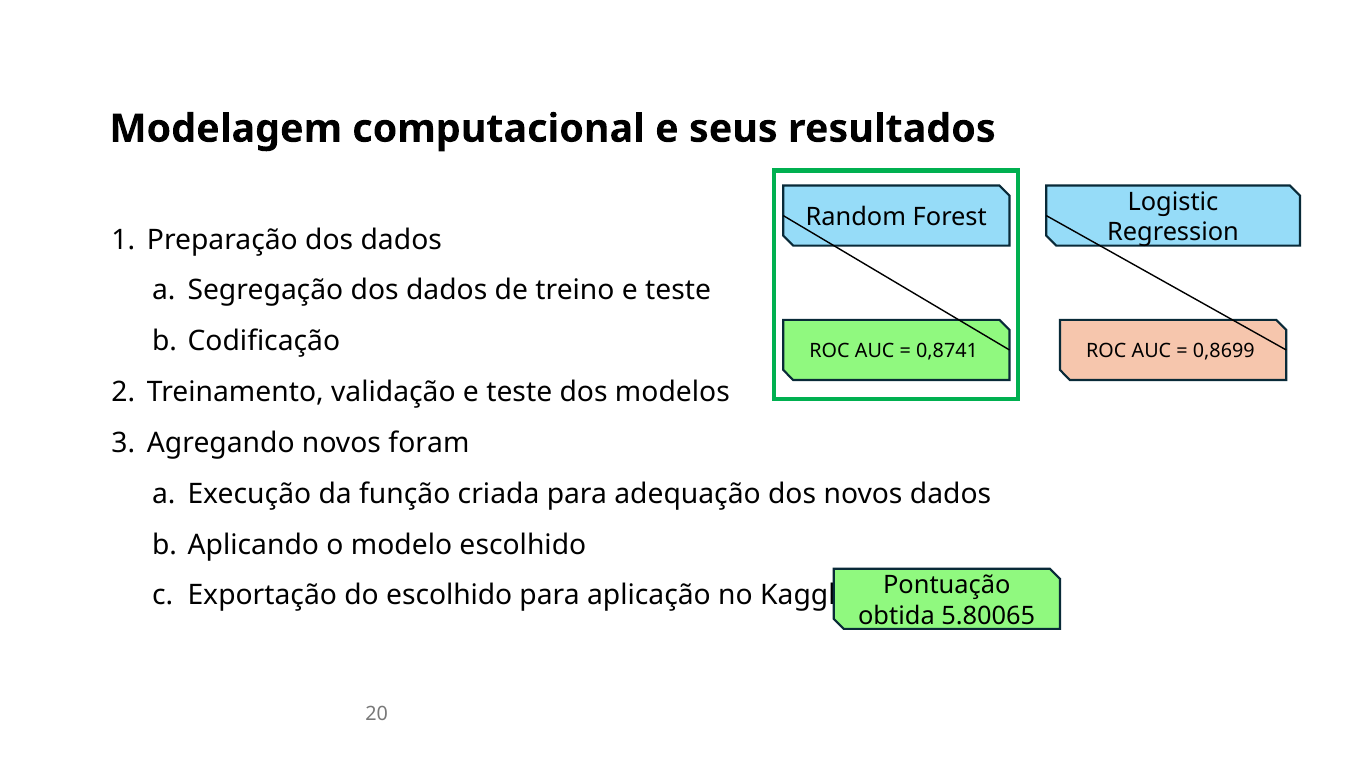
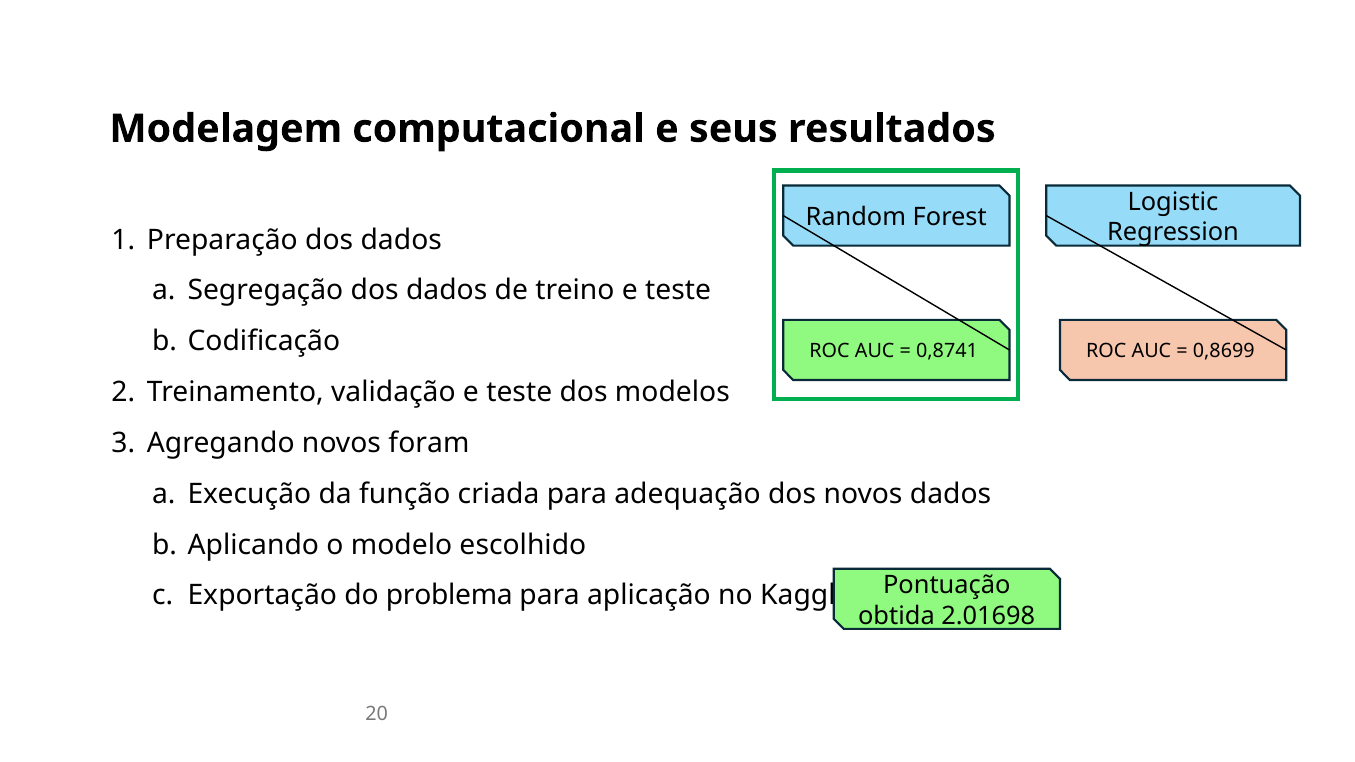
do escolhido: escolhido -> problema (449, 596)
5.80065: 5.80065 -> 2.01698 (988, 616)
